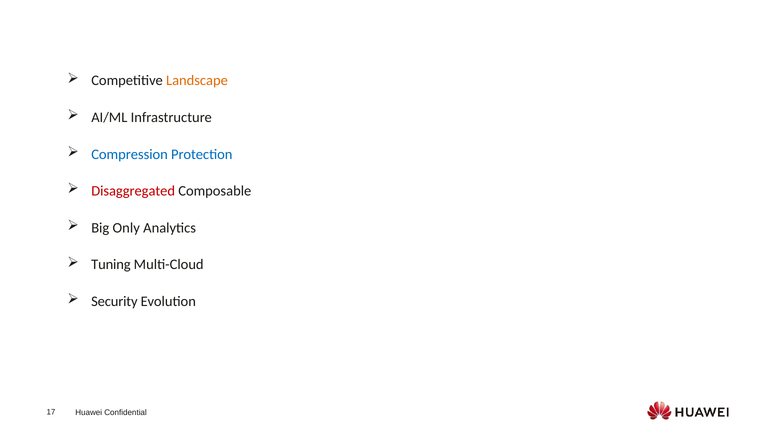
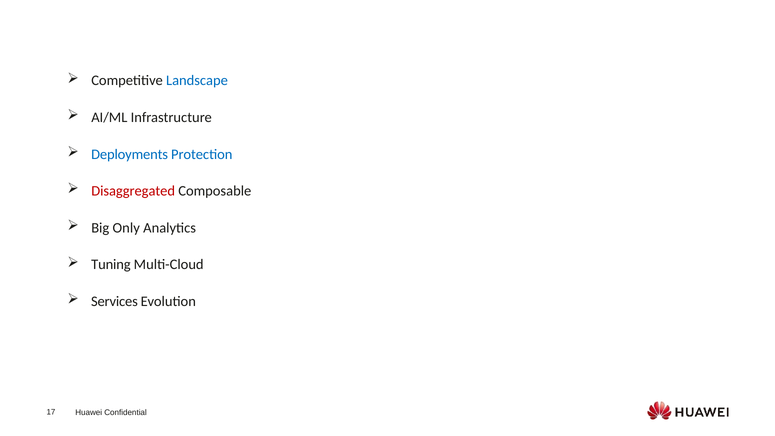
Landscape colour: orange -> blue (197, 81)
Compression: Compression -> Deployments (130, 154)
Security: Security -> Services (114, 301)
